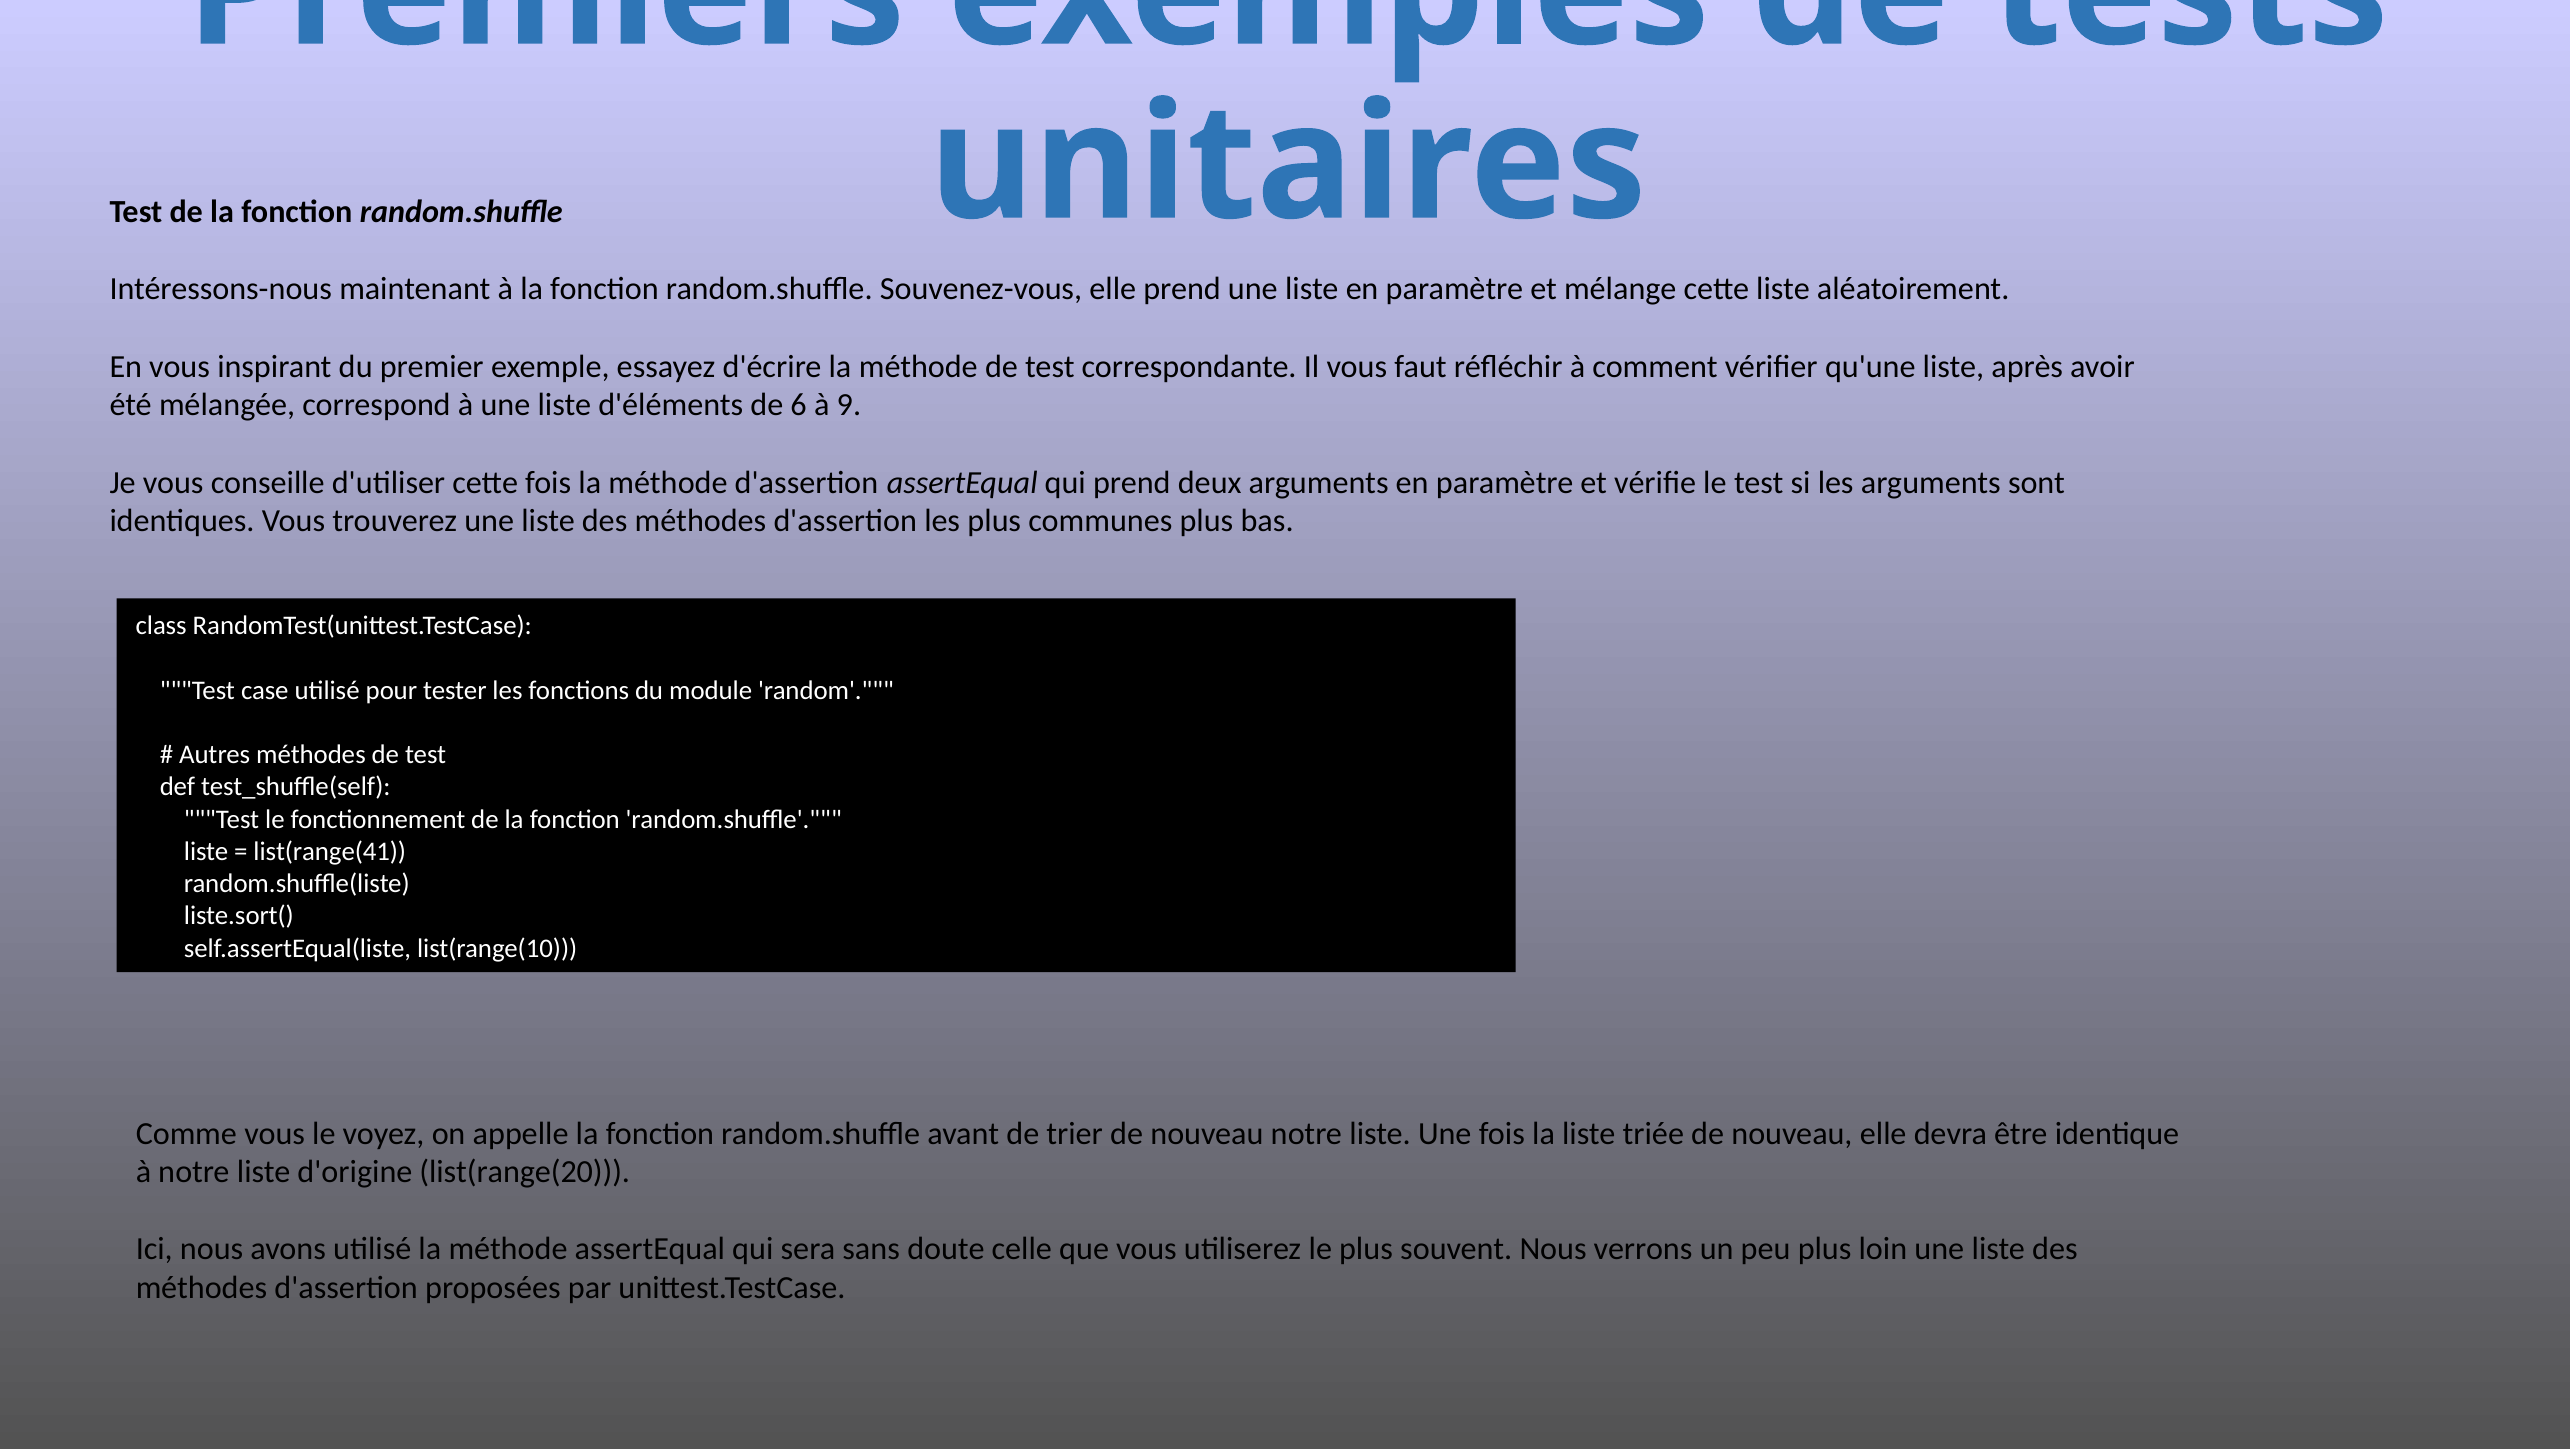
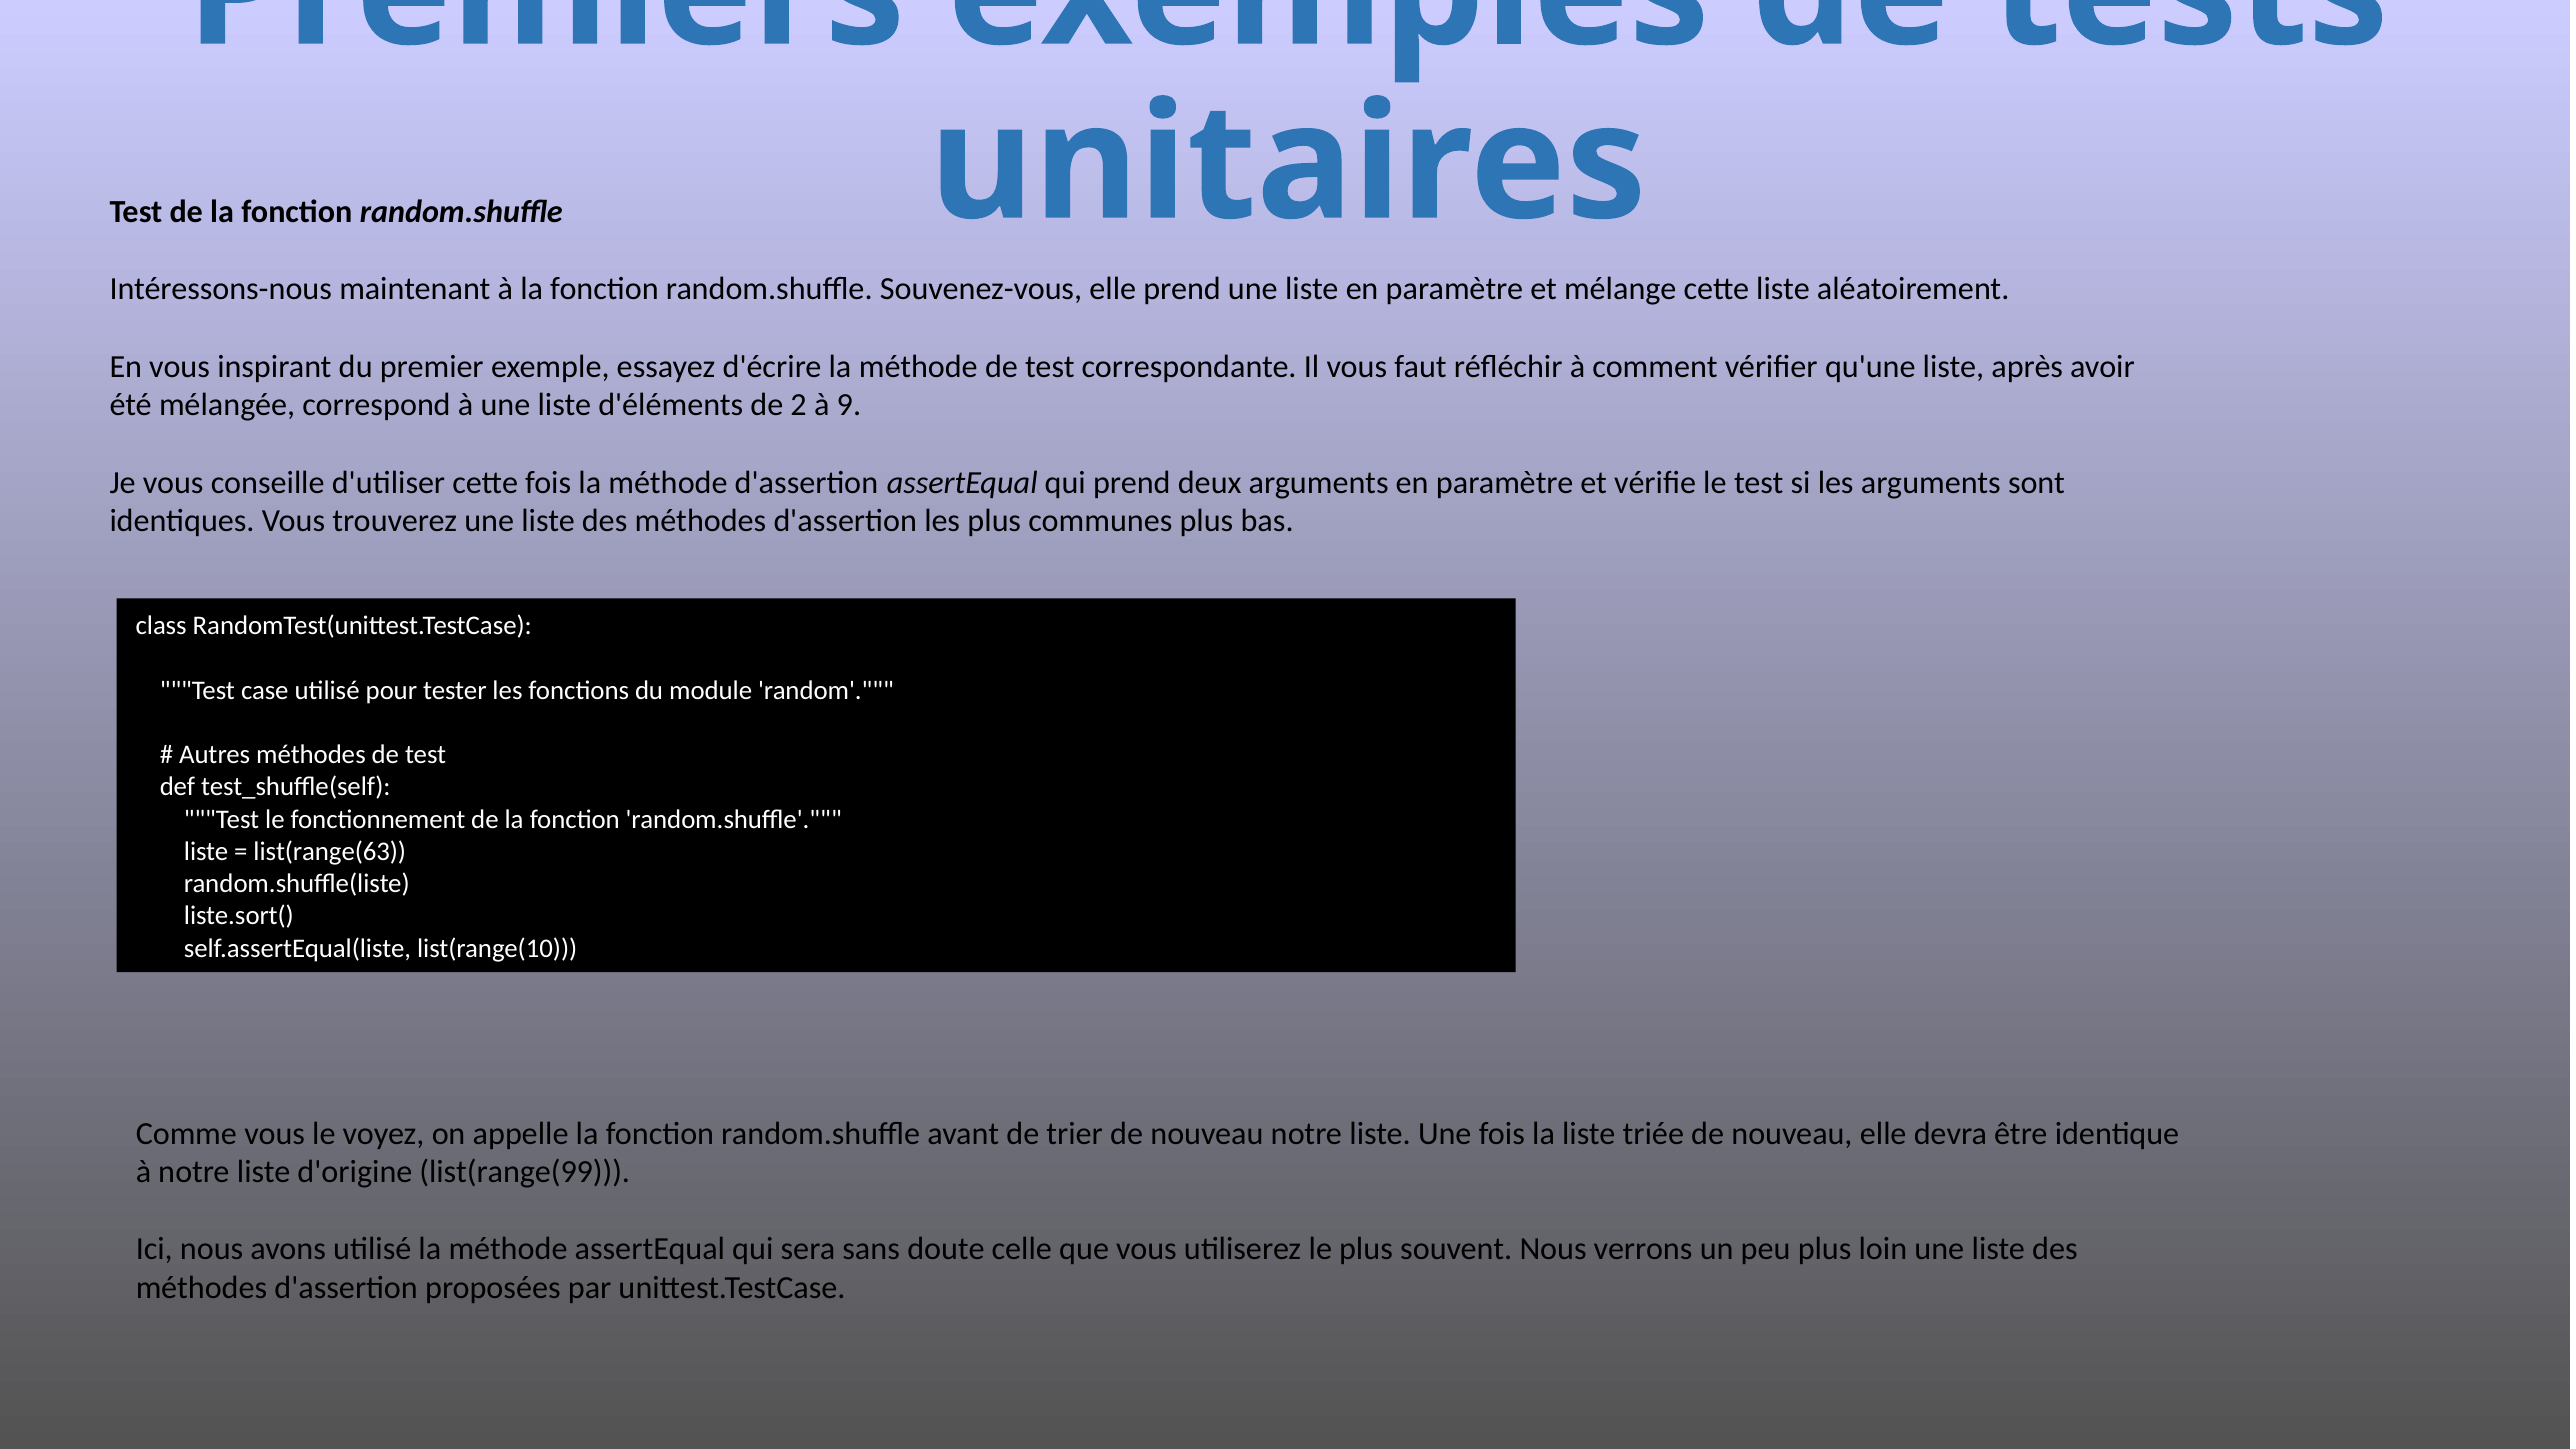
6: 6 -> 2 (799, 405)
list(range(41: list(range(41 -> list(range(63 (330, 852)
list(range(20: list(range(20 -> list(range(99 (525, 1172)
